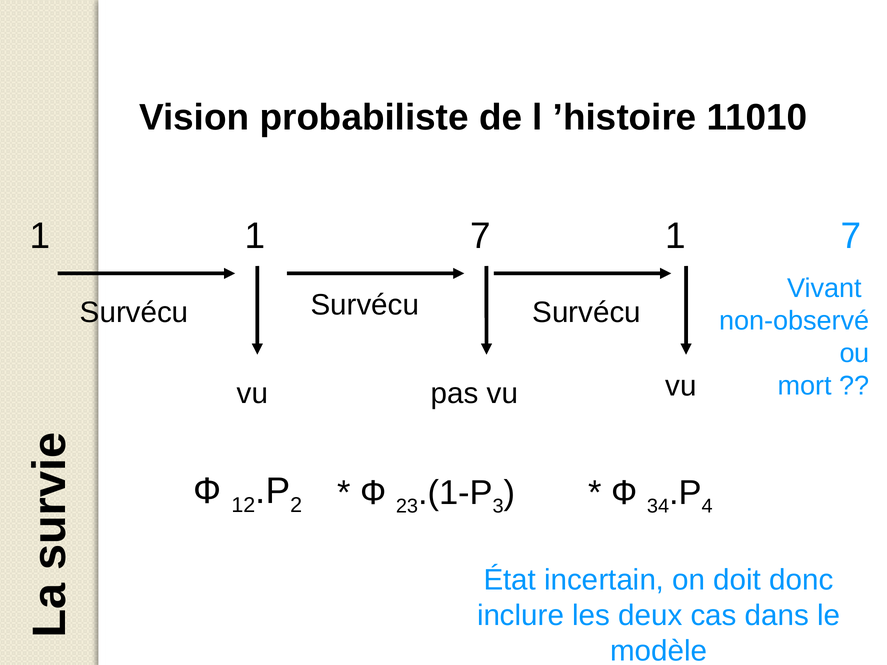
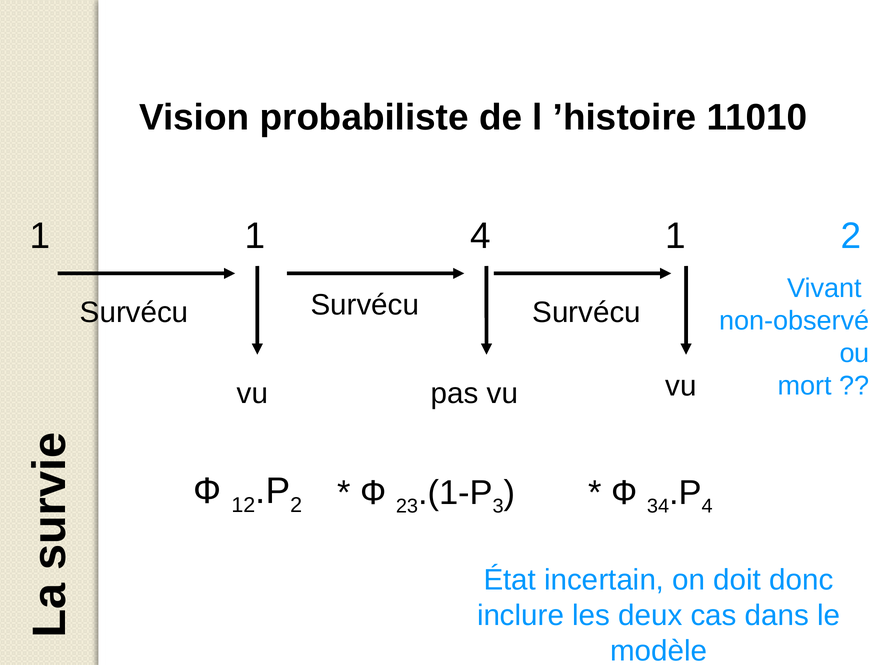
1 1 7: 7 -> 4 (481, 236)
7: 7 -> 2 (851, 236)
